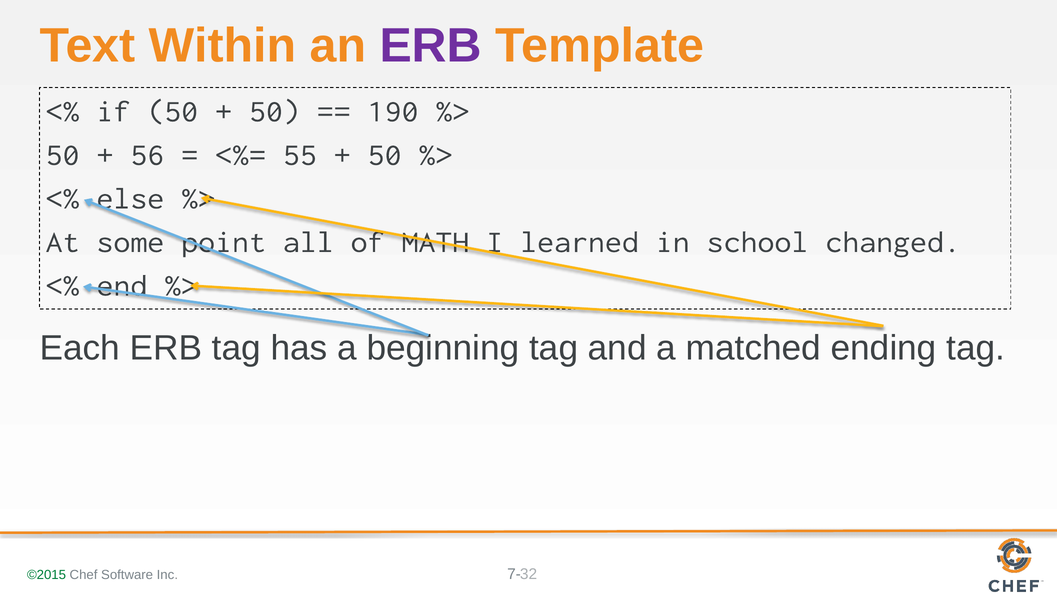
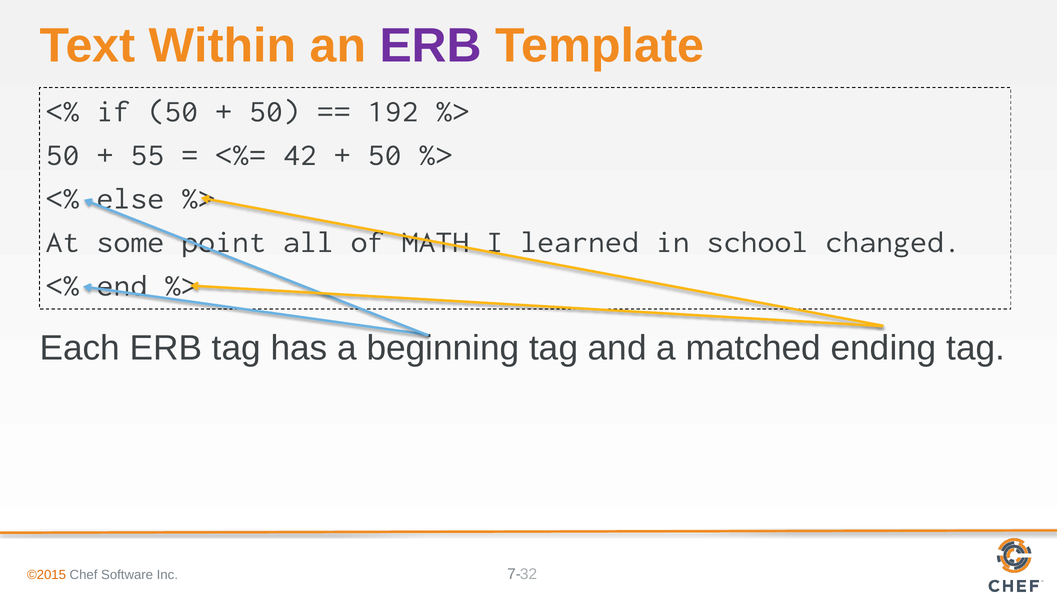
190: 190 -> 192 (393, 111)
56: 56 -> 55 (147, 155)
55: 55 -> 42 (300, 155)
©2015 colour: green -> orange (47, 575)
